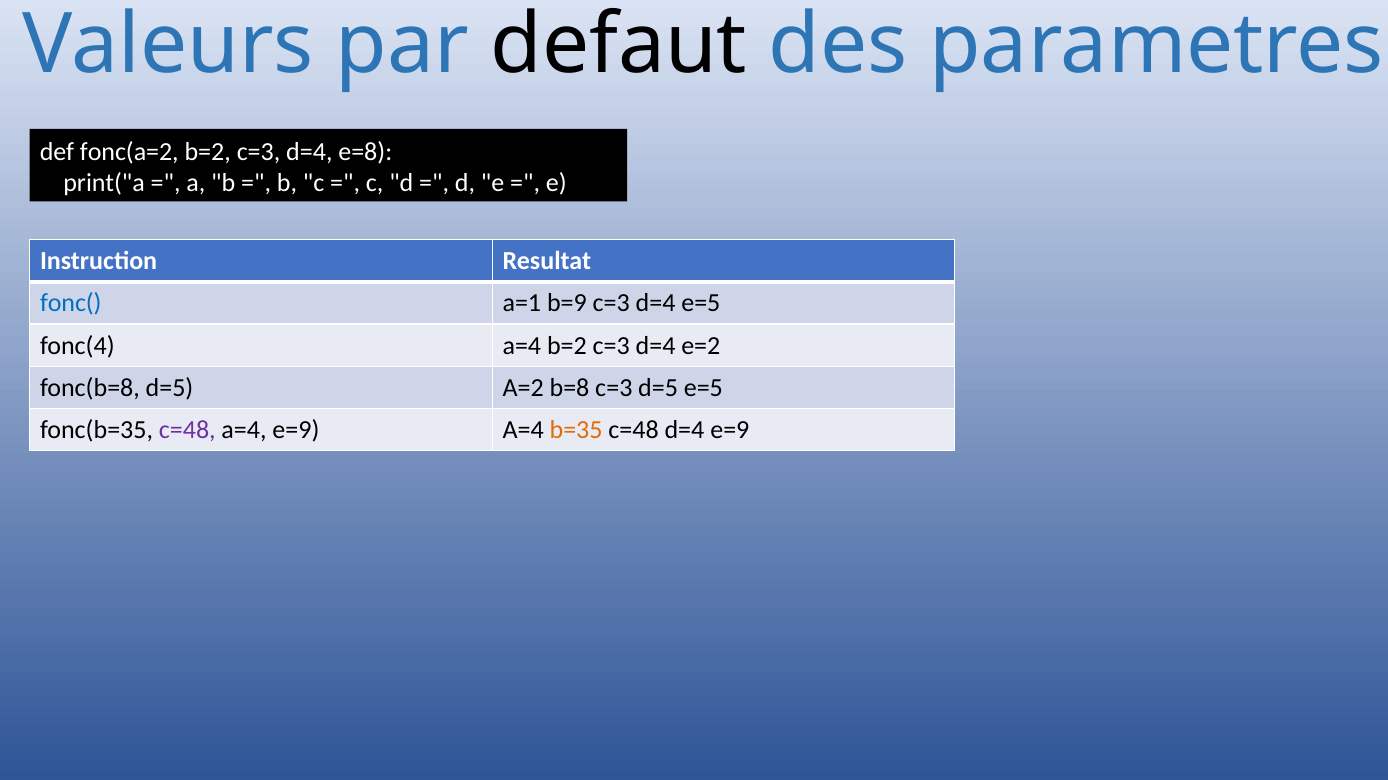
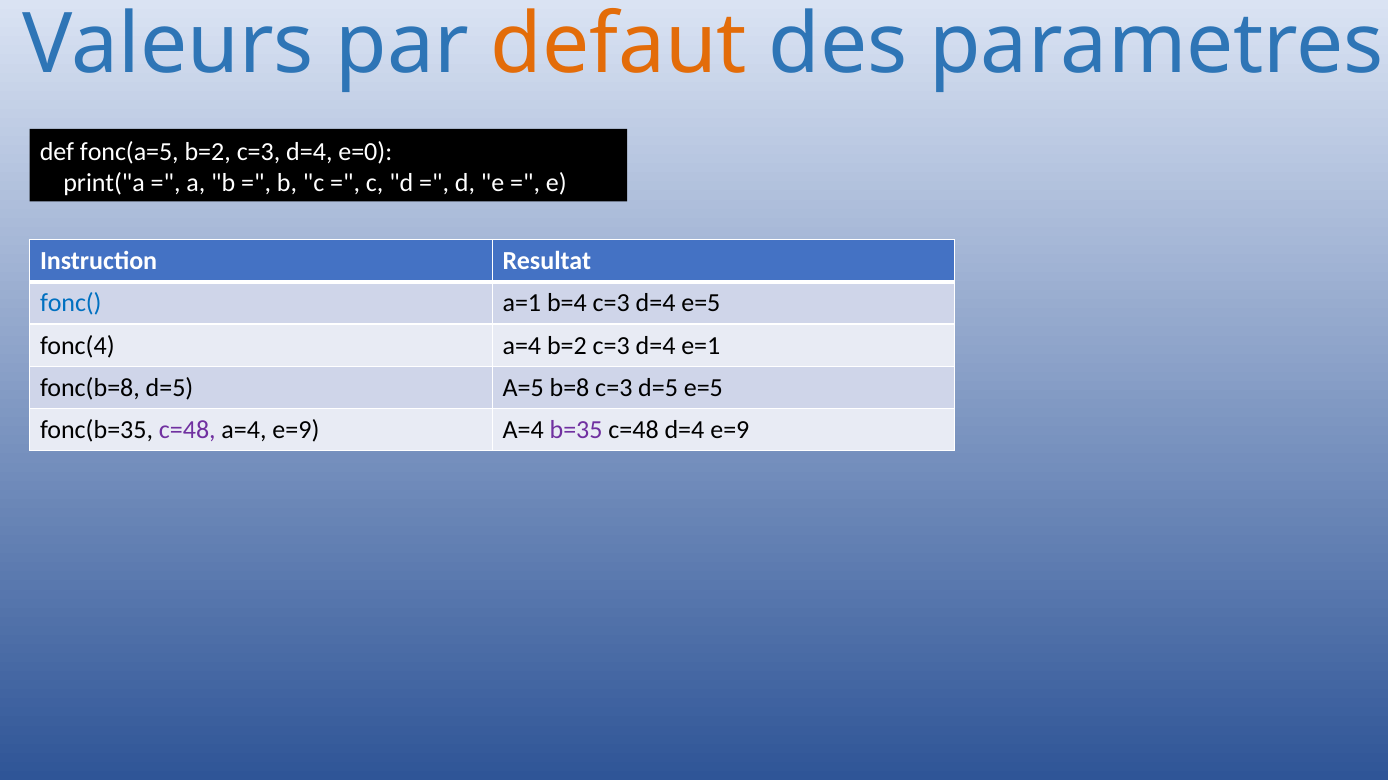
defaut colour: black -> orange (619, 45)
fonc(a=2: fonc(a=2 -> fonc(a=5 (129, 152)
e=8: e=8 -> e=0 (365, 152)
b=9: b=9 -> b=4 (567, 304)
e=2: e=2 -> e=1 (701, 346)
A=2: A=2 -> A=5 (523, 388)
b=35 colour: orange -> purple (576, 430)
